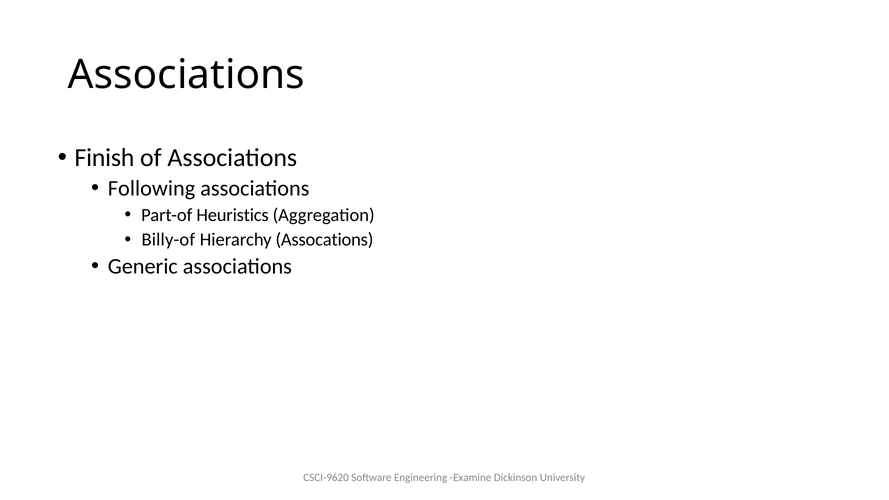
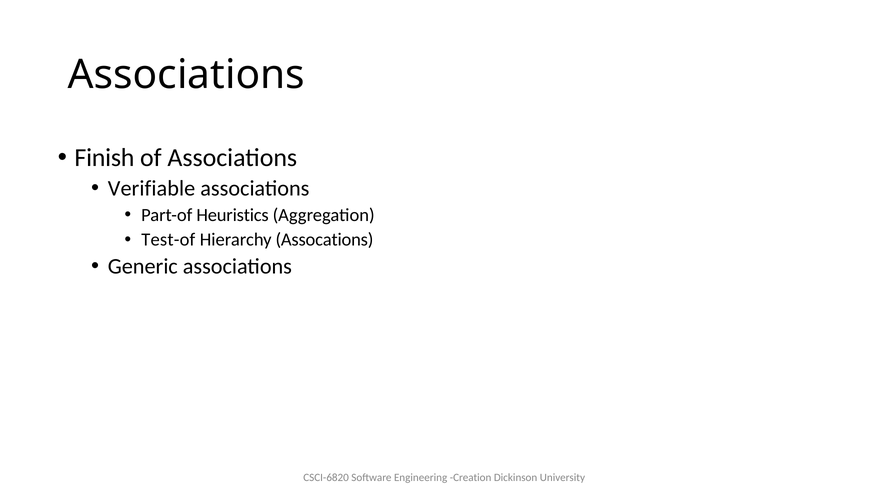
Following: Following -> Verifiable (152, 189)
Billy-of: Billy-of -> Test-of (168, 240)
CSCI-9620: CSCI-9620 -> CSCI-6820 (326, 477)
Examine: Examine -> Creation (471, 477)
